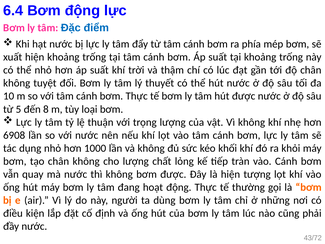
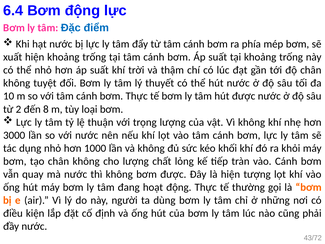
5: 5 -> 2 (18, 109)
6908: 6908 -> 3000 (14, 135)
